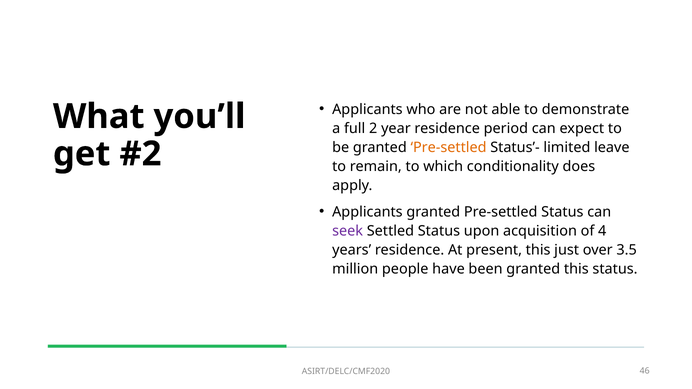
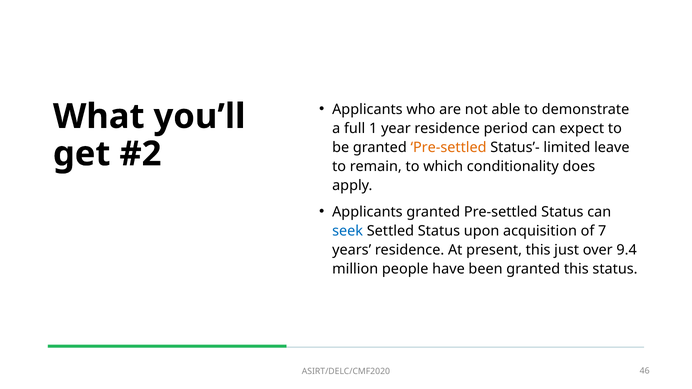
2: 2 -> 1 (373, 129)
seek colour: purple -> blue (348, 231)
4: 4 -> 7 (602, 231)
3.5: 3.5 -> 9.4 (627, 250)
